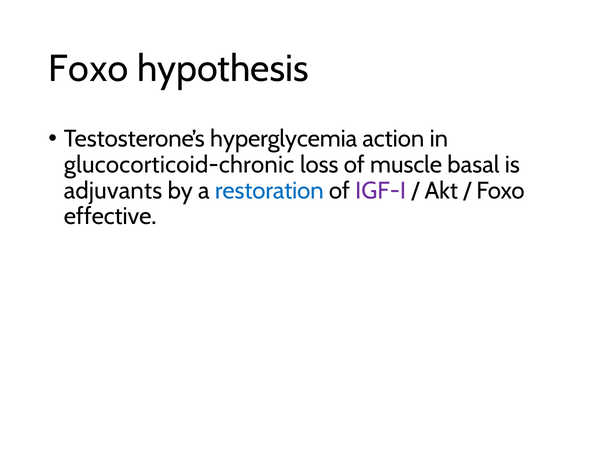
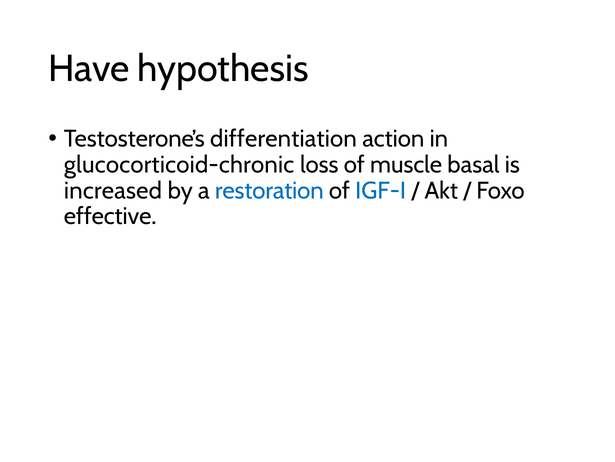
Foxo: Foxo -> Have (89, 69)
hyperglycemia: hyperglycemia -> differentiation (283, 139)
adjuvants: adjuvants -> increased (113, 190)
IGF-I colour: purple -> blue (381, 190)
